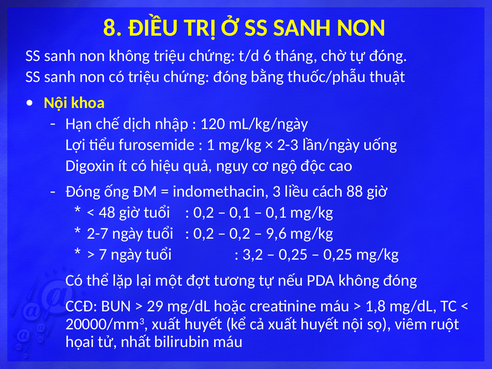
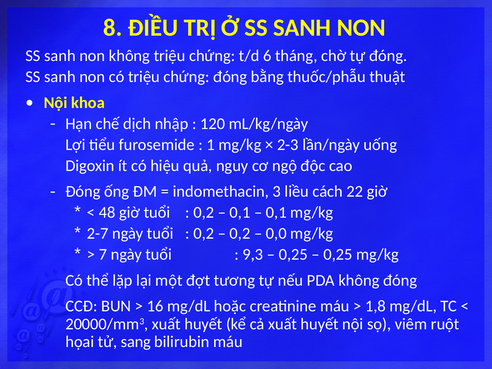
88: 88 -> 22 (355, 192)
9,6: 9,6 -> 0,0 (276, 233)
3,2: 3,2 -> 9,3 (253, 254)
29: 29 -> 16 (155, 306)
nhất: nhất -> sang (136, 342)
